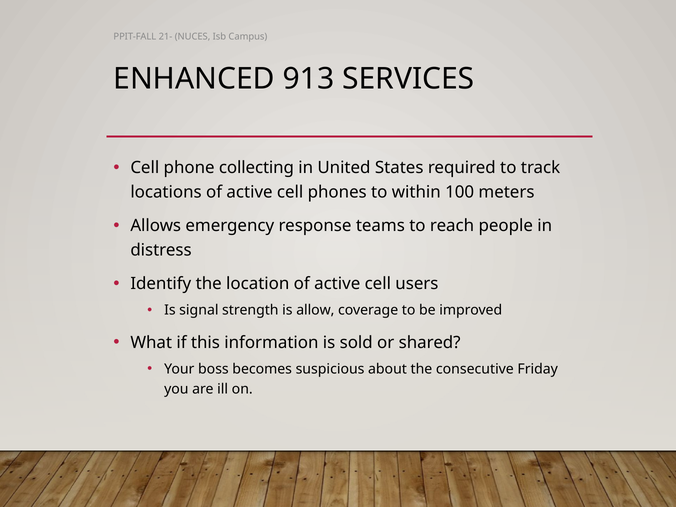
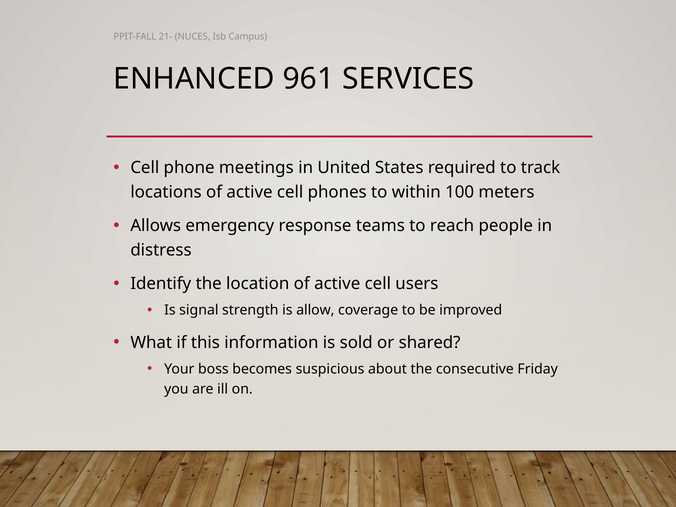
913: 913 -> 961 (309, 79)
collecting: collecting -> meetings (256, 168)
